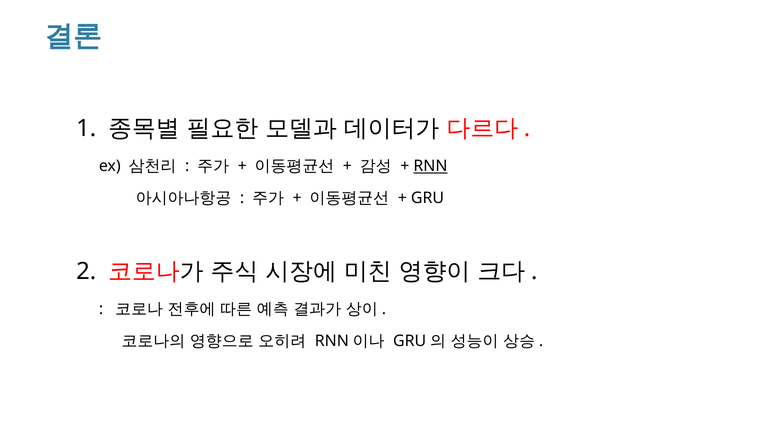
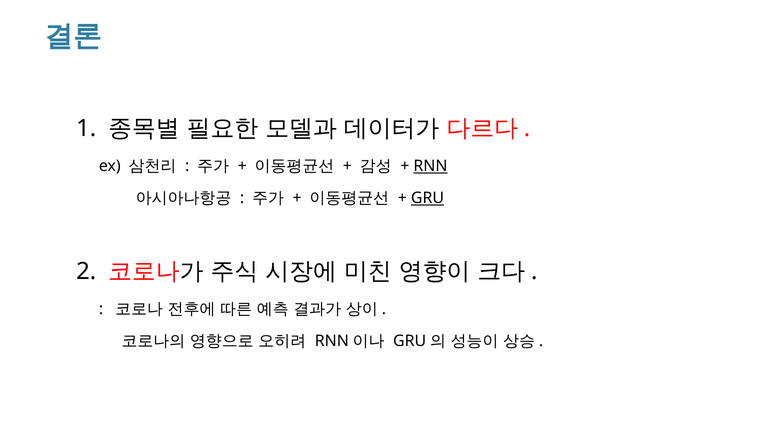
GRU underline: none -> present (428, 198)
